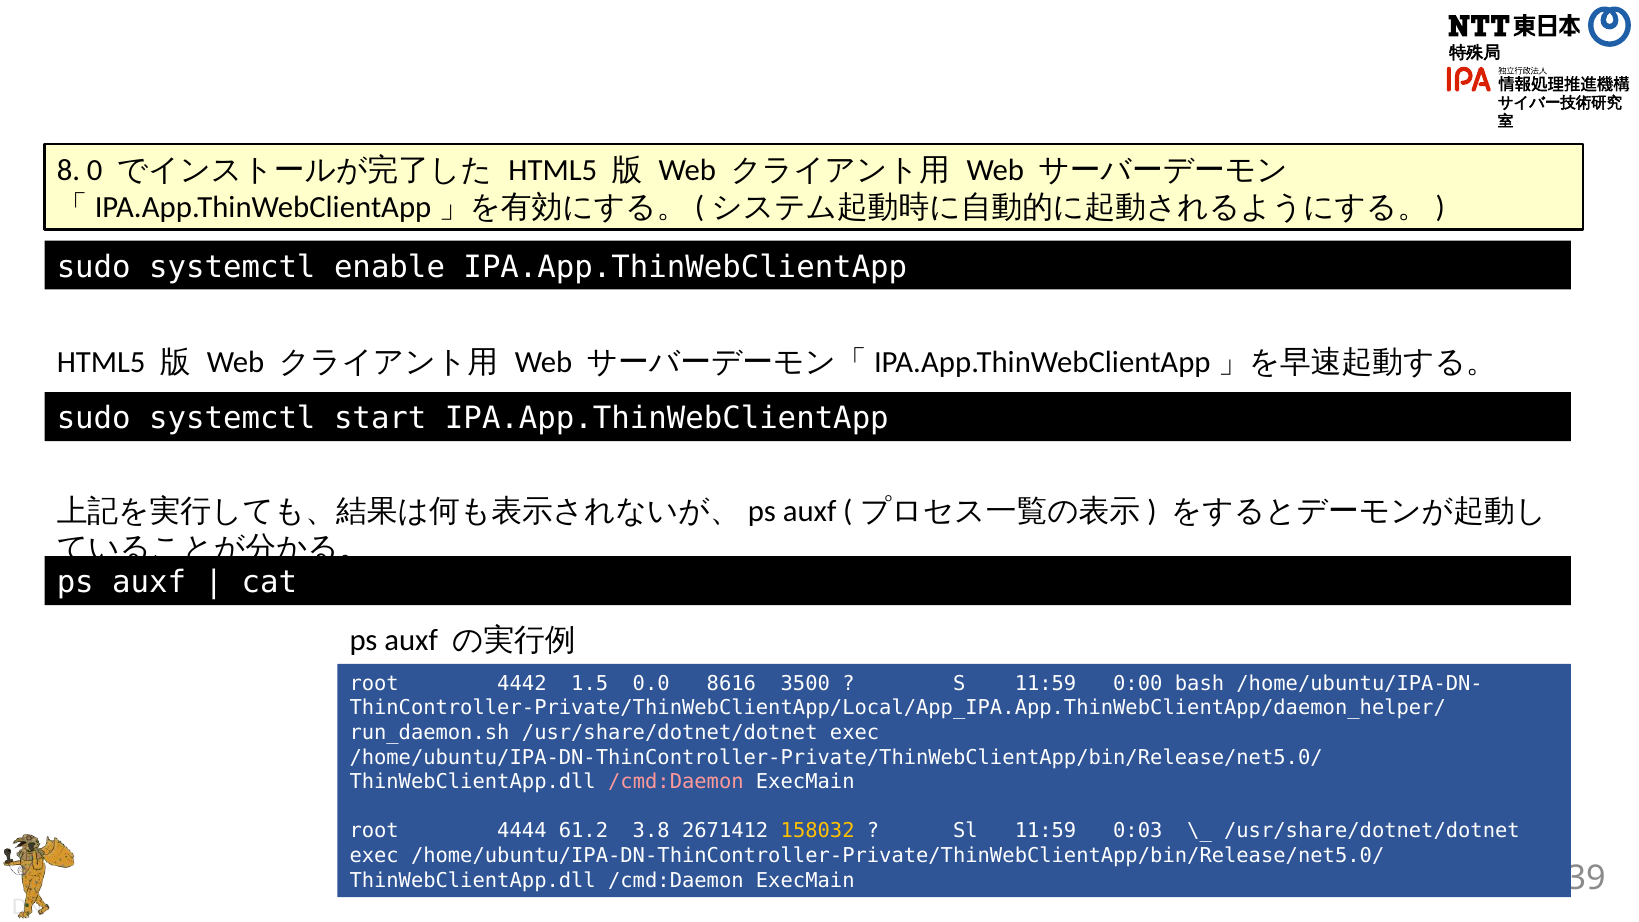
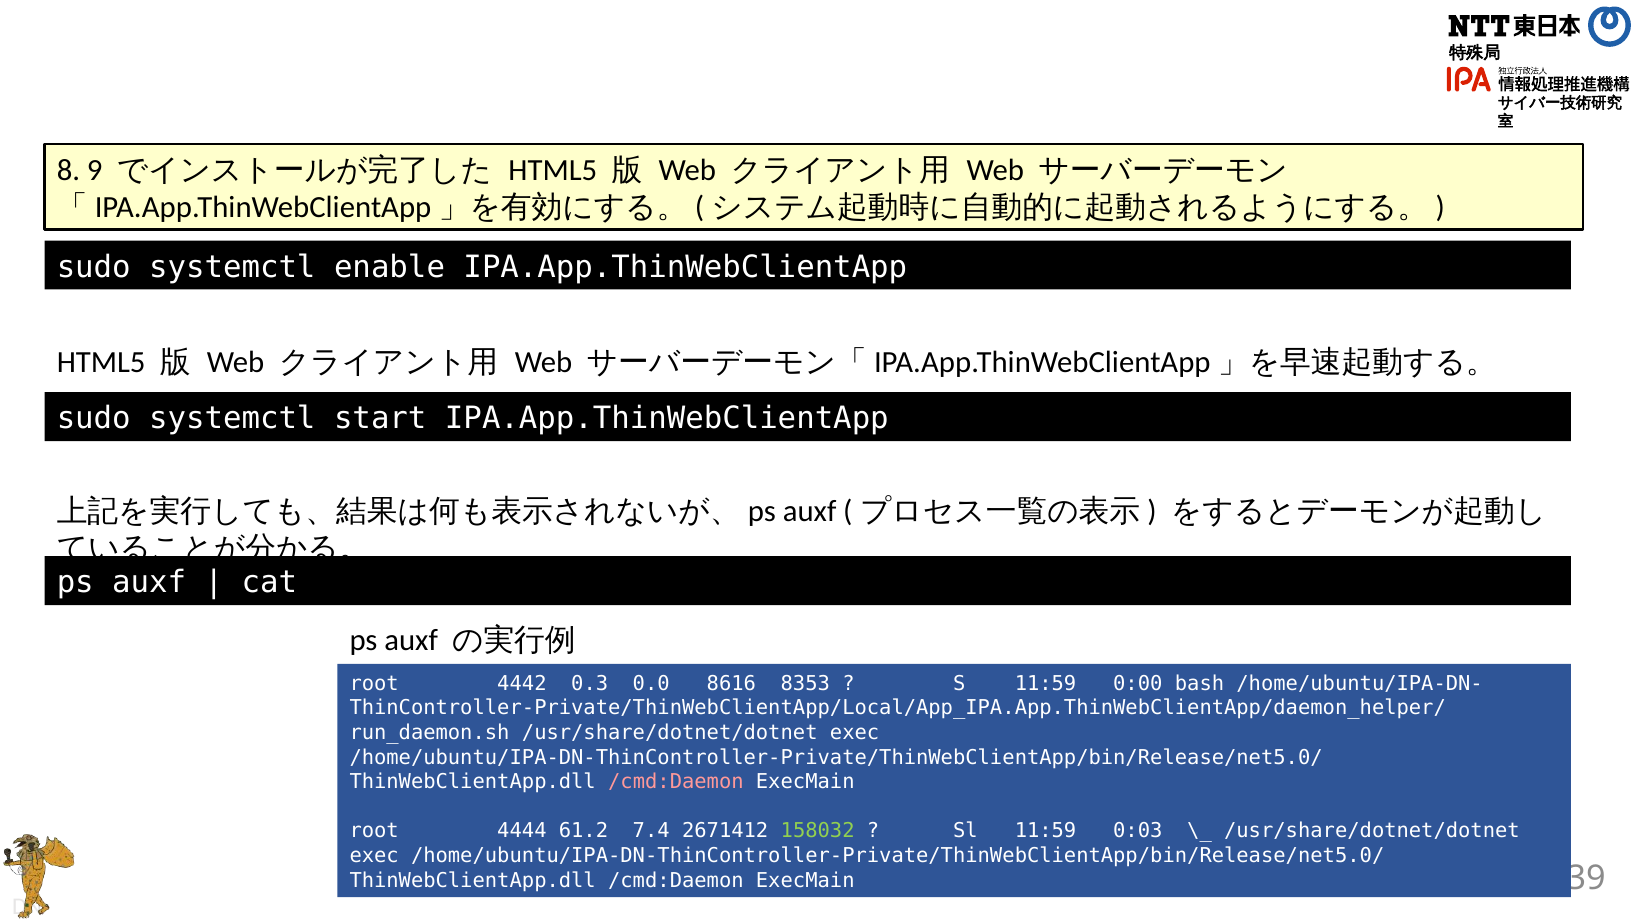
0: 0 -> 9 (95, 170)
1.5: 1.5 -> 0.3 (590, 684)
3500: 3500 -> 8353 (805, 684)
3.8: 3.8 -> 7.4 (651, 831)
158032 colour: yellow -> light green (818, 831)
